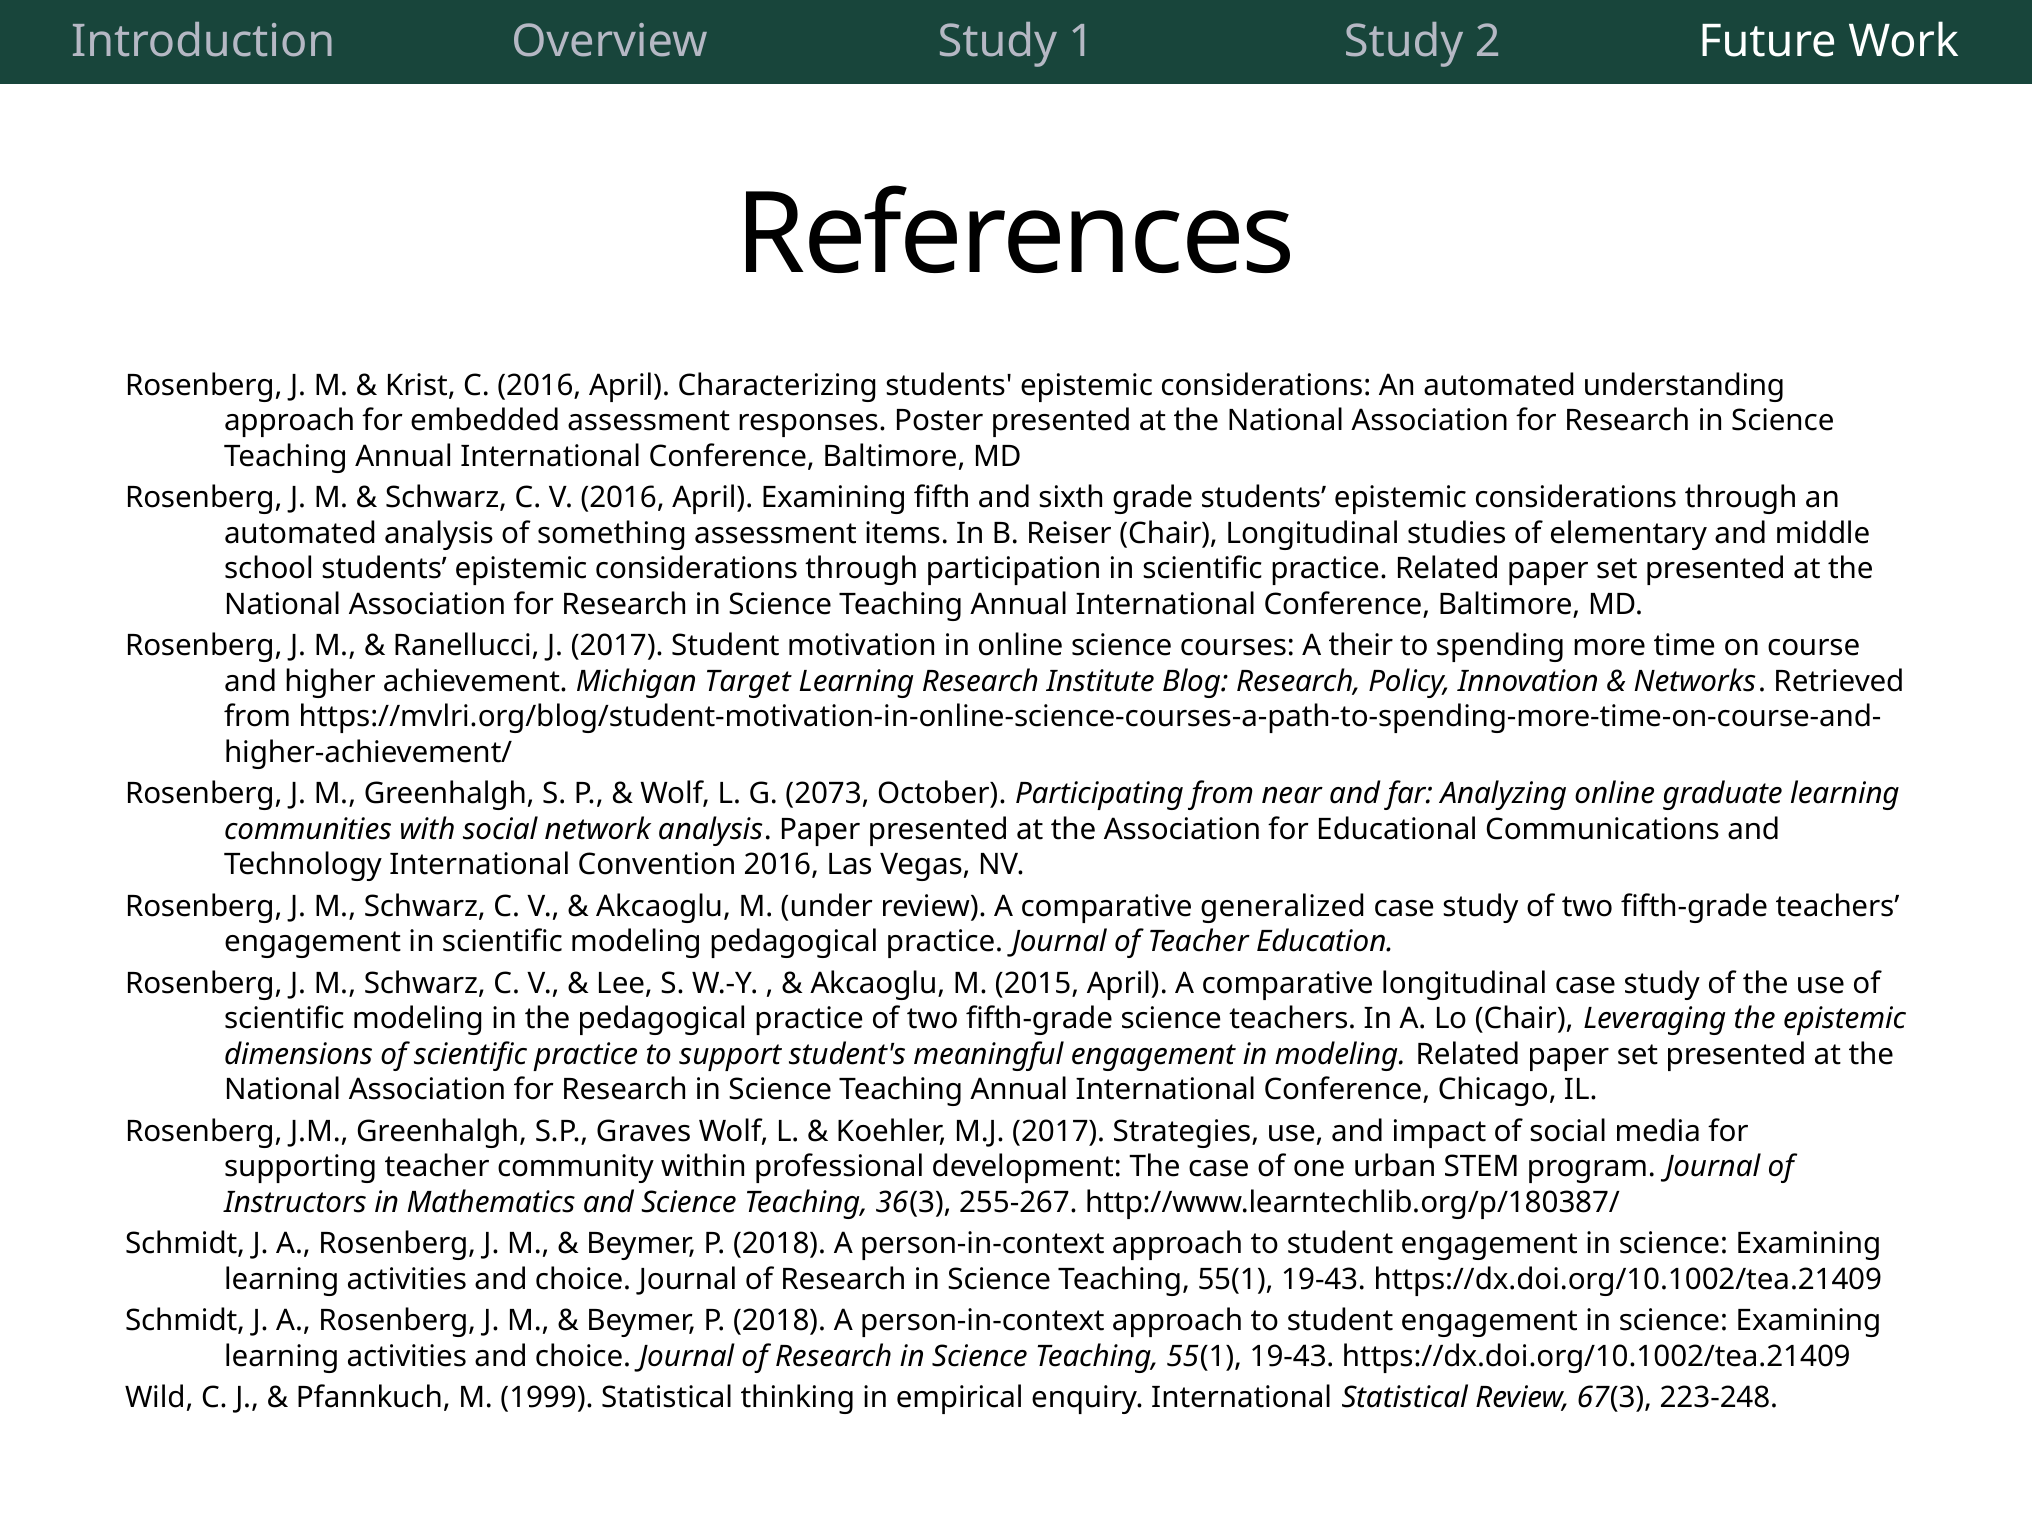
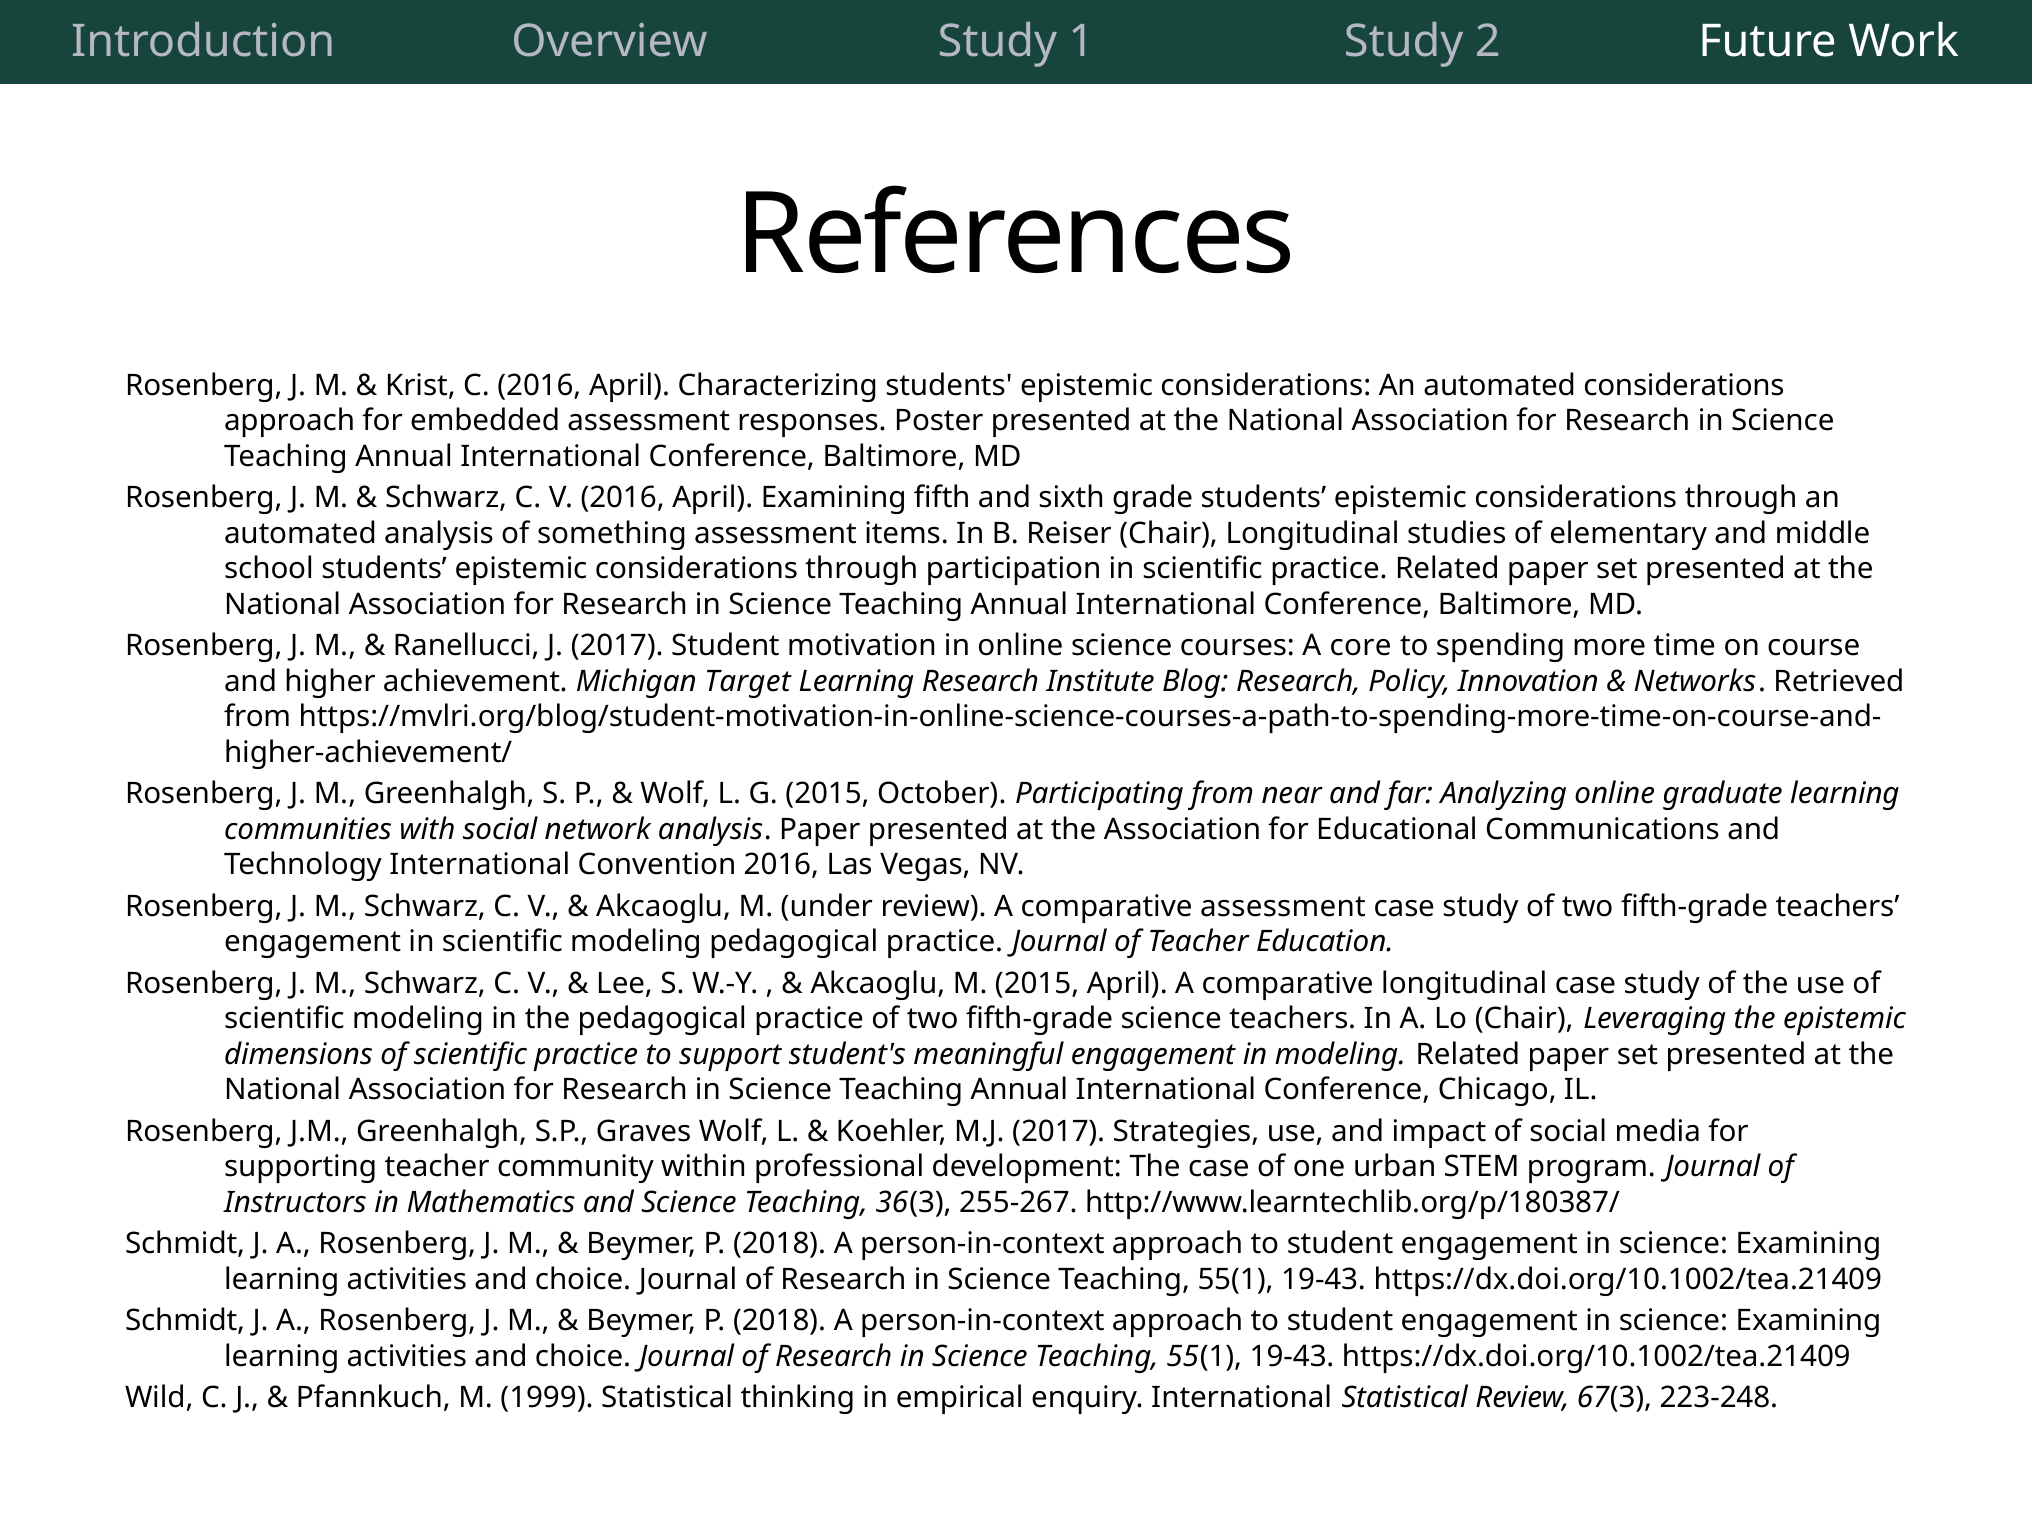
automated understanding: understanding -> considerations (1684, 386)
their: their -> core (1361, 646)
G 2073: 2073 -> 2015 (828, 794)
comparative generalized: generalized -> assessment (1283, 907)
